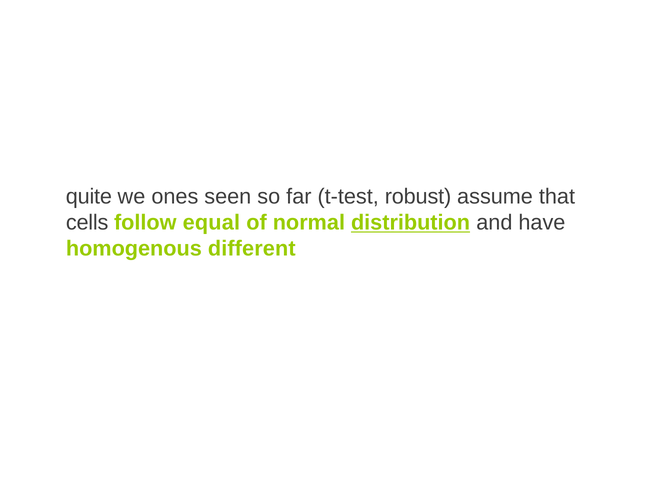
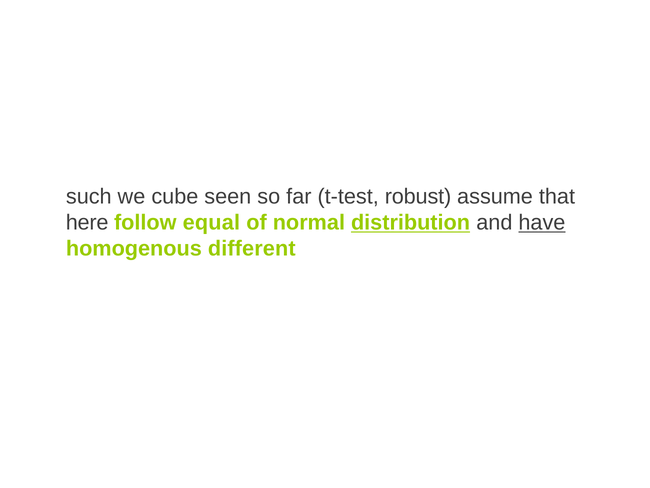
quite: quite -> such (89, 196)
ones: ones -> cube (175, 196)
cells: cells -> here (87, 222)
have underline: none -> present (542, 222)
